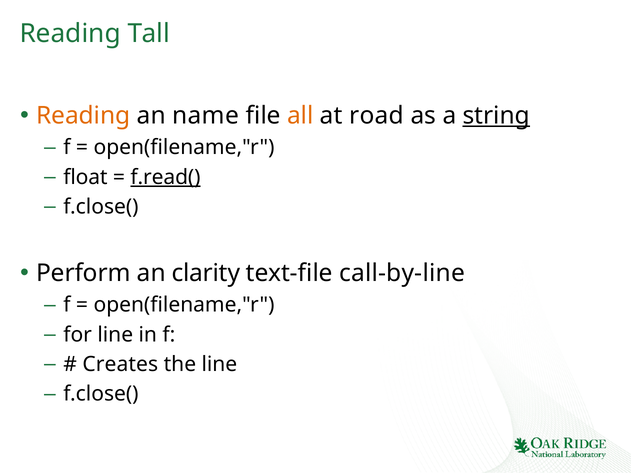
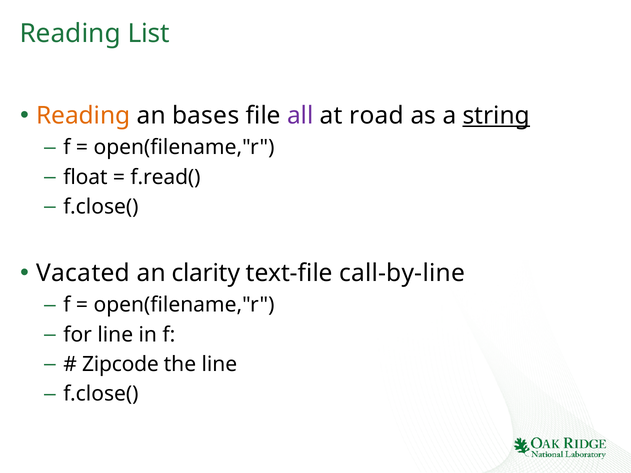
Tall: Tall -> List (149, 34)
name: name -> bases (206, 116)
all colour: orange -> purple (300, 116)
f.read( underline: present -> none (165, 177)
Perform: Perform -> Vacated (83, 273)
Creates: Creates -> Zipcode (120, 365)
